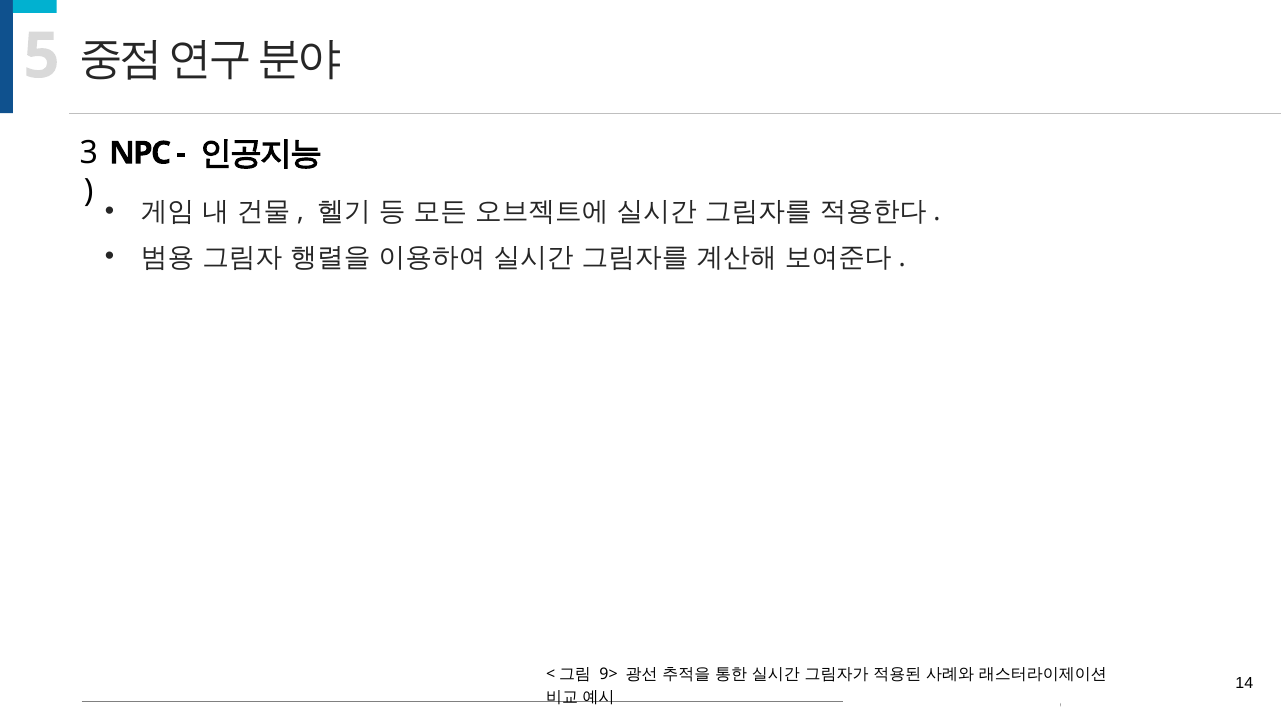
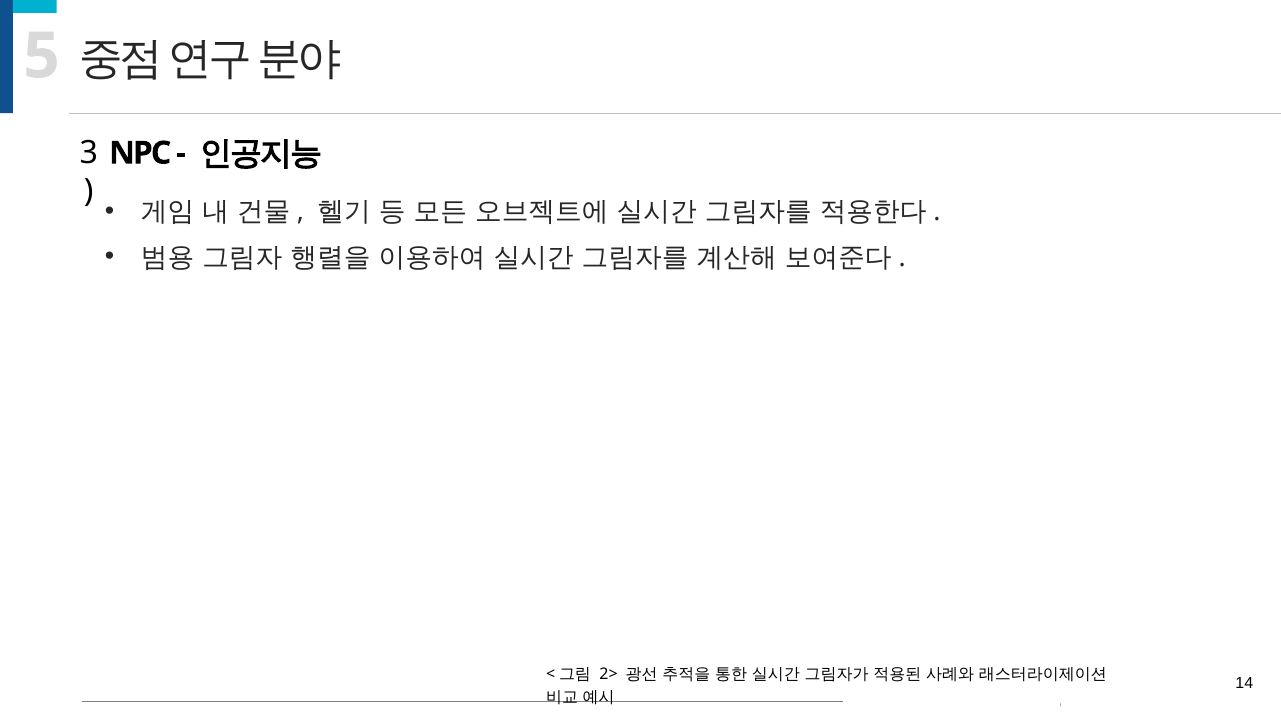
9>: 9> -> 2> (609, 674)
